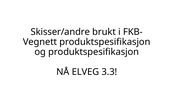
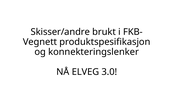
og produktspesifikasjon: produktspesifikasjon -> konnekteringslenker (94, 52)
3.3: 3.3 -> 3.0 (109, 72)
